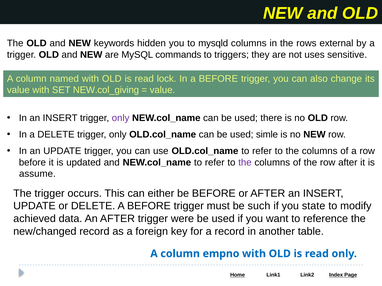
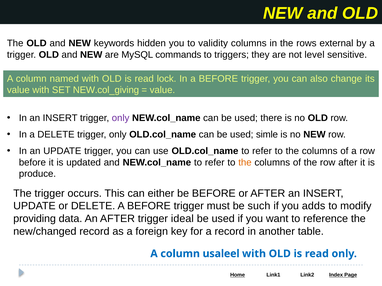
mysqld: mysqld -> validity (213, 43)
uses: uses -> level (315, 55)
the colour: purple -> orange (245, 163)
assume: assume -> produce (37, 174)
state: state -> adds (314, 206)
achieved: achieved -> providing (35, 219)
were: were -> ideal (182, 219)
empno: empno -> usaleel (221, 254)
